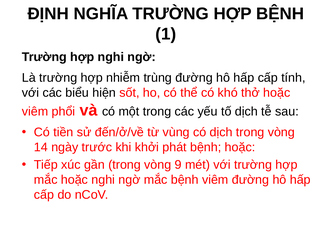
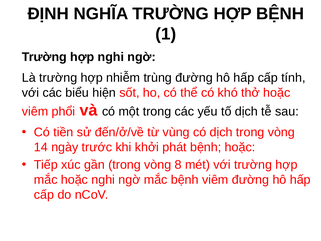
9: 9 -> 8 (178, 165)
